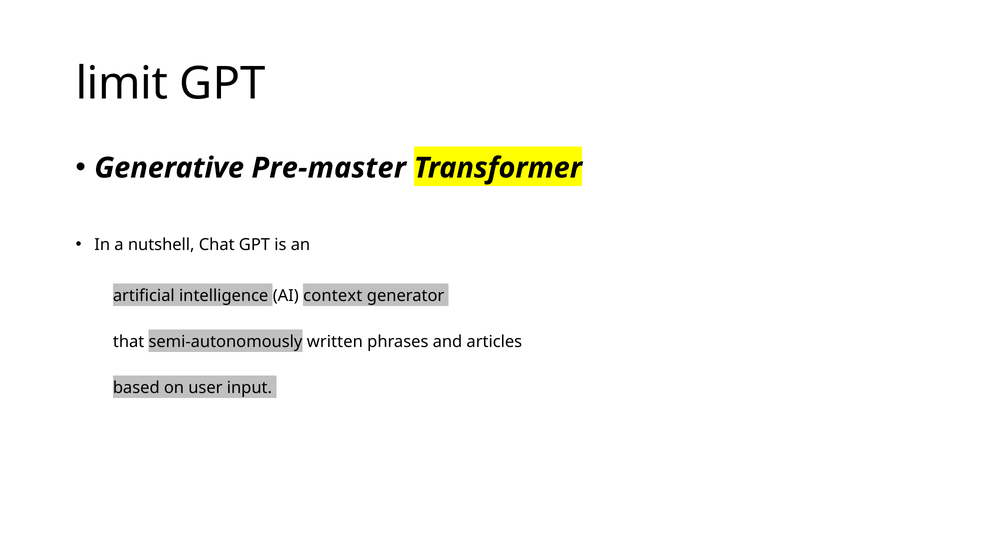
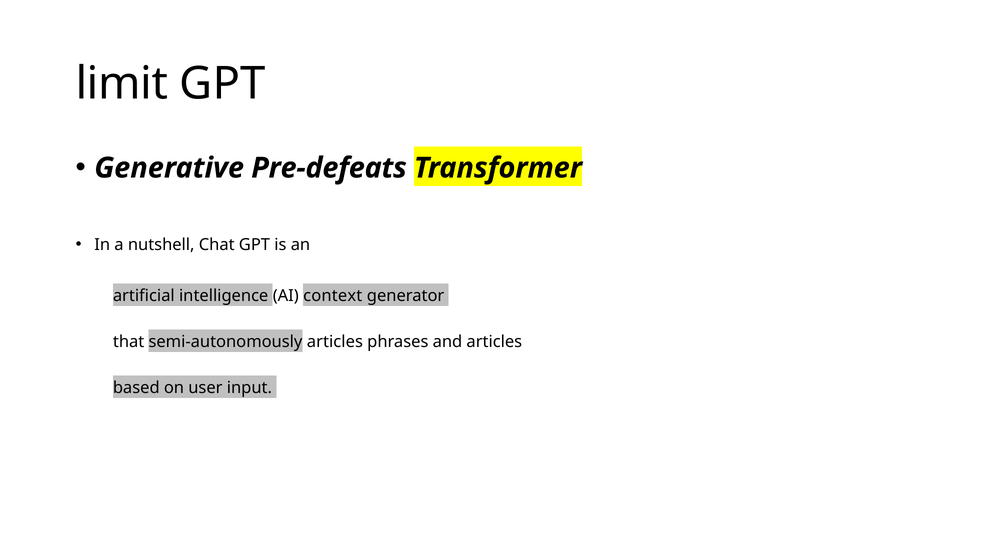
Pre-master: Pre-master -> Pre-defeats (329, 168)
semi-autonomously written: written -> articles (335, 341)
